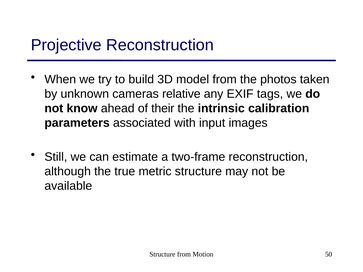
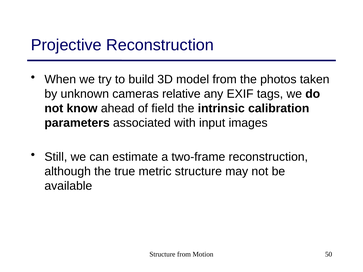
their: their -> field (163, 109)
